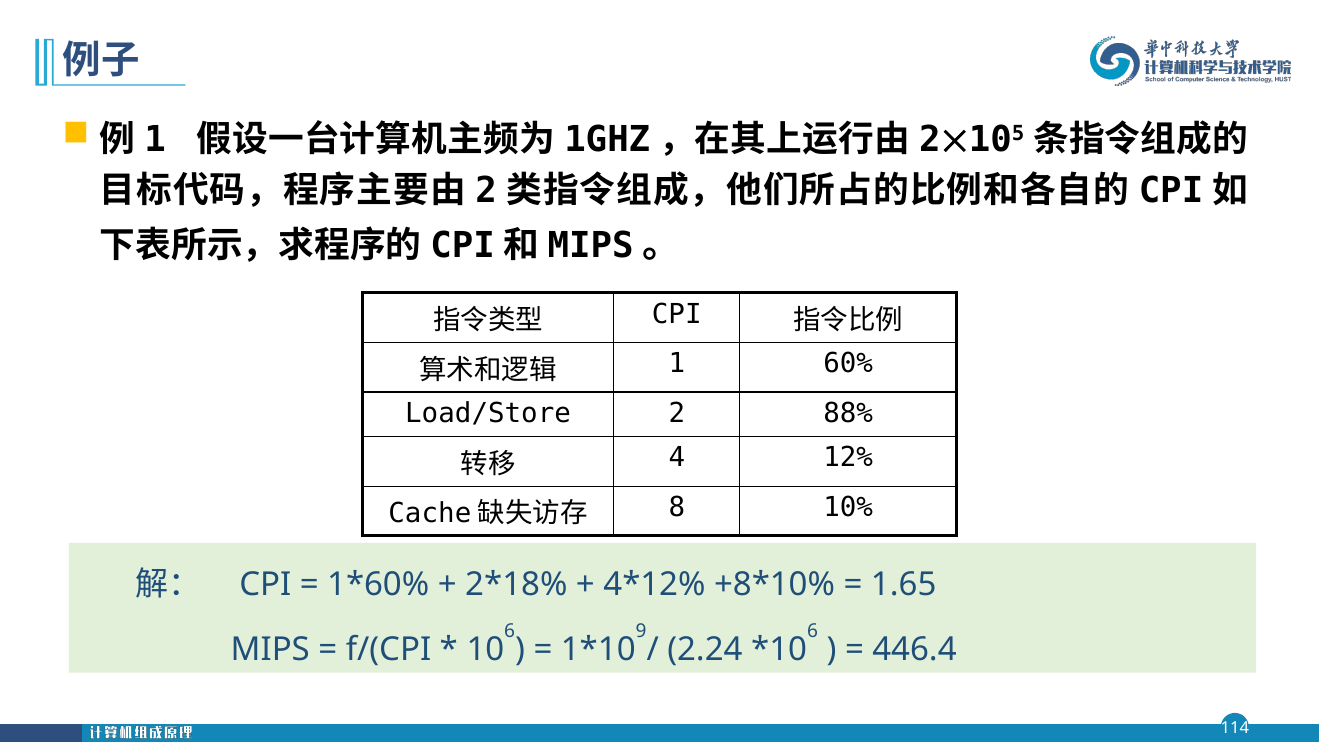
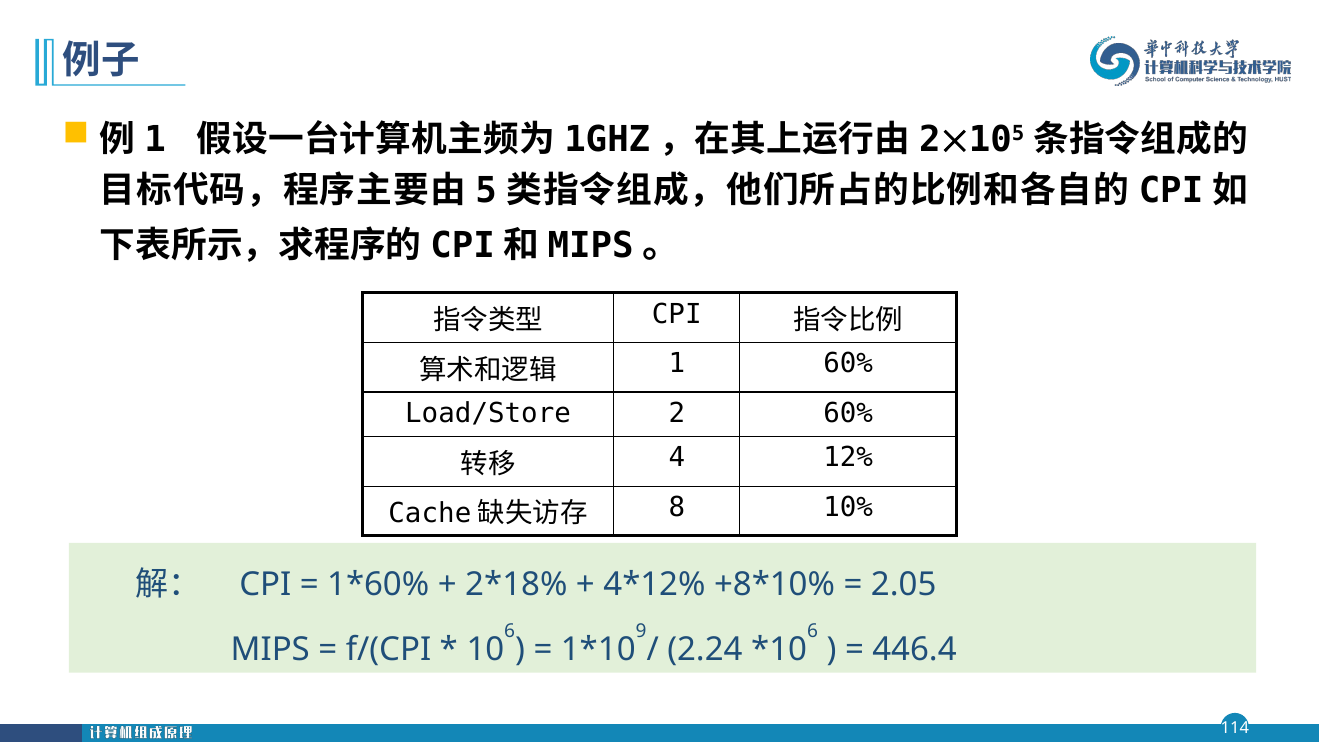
2: 2 -> 5 (486, 191)
2 88%: 88% -> 60% (848, 413)
1.65: 1.65 -> 2.05 (904, 584)
